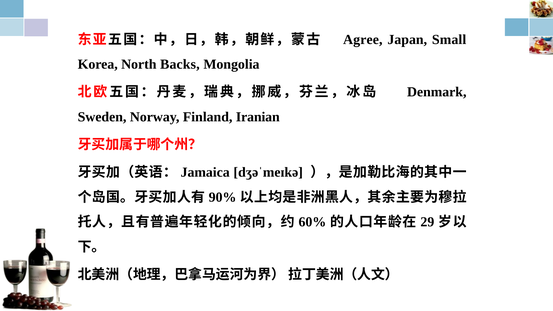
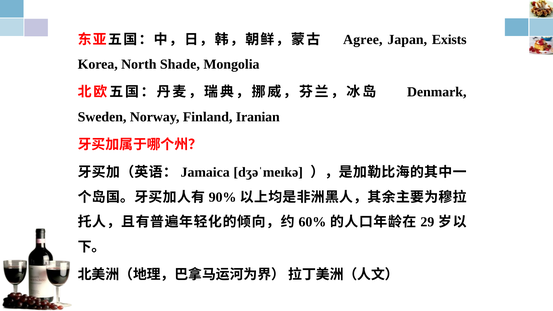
Small: Small -> Exists (449, 40)
Backs: Backs -> Shade (180, 64)
